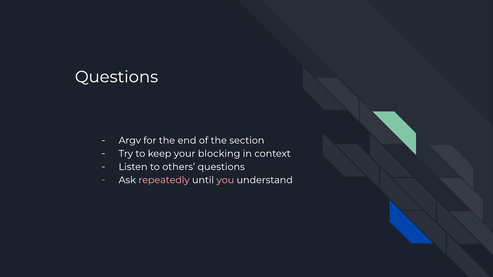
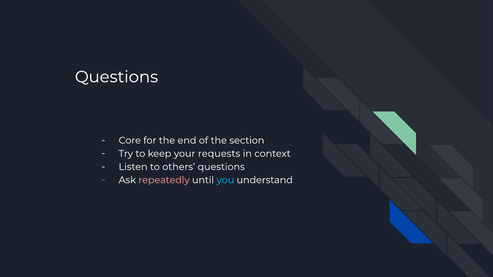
Argv: Argv -> Core (130, 141)
blocking: blocking -> requests (219, 154)
you colour: pink -> light blue (225, 180)
